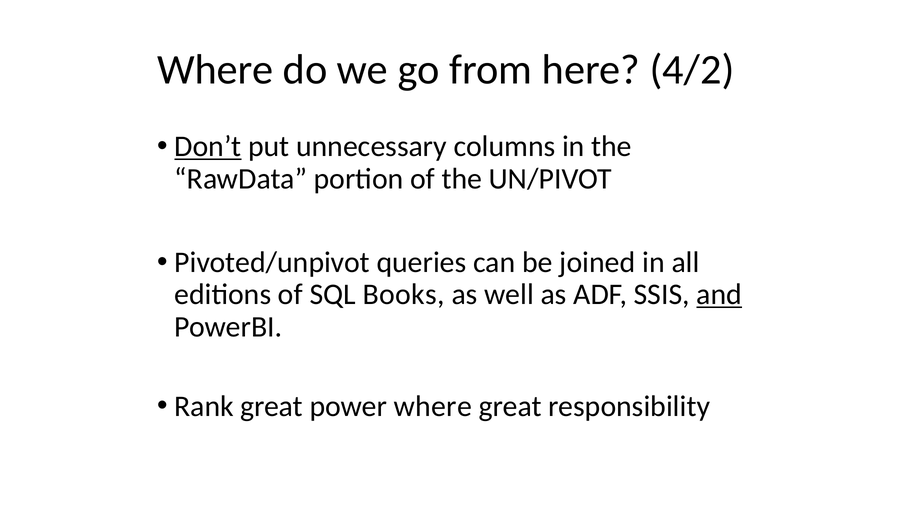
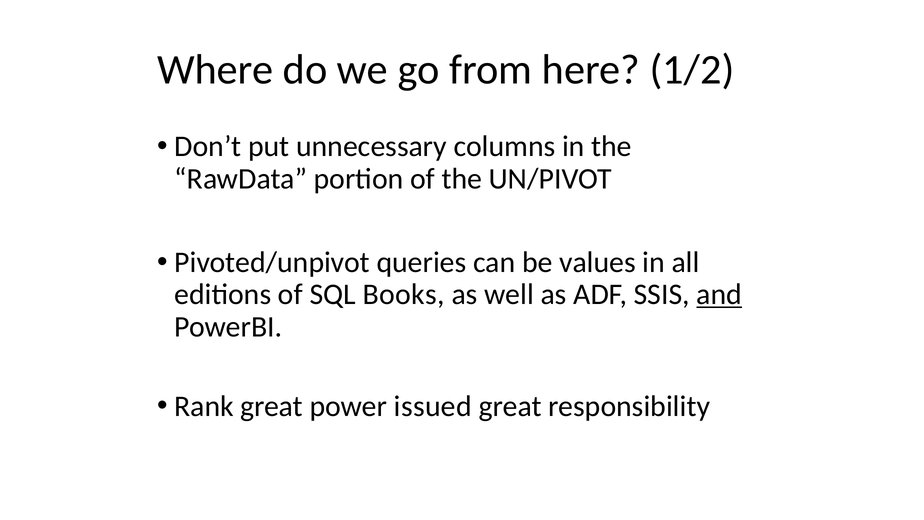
4/2: 4/2 -> 1/2 (692, 70)
Don’t underline: present -> none (208, 146)
joined: joined -> values (597, 262)
power where: where -> issued (433, 406)
